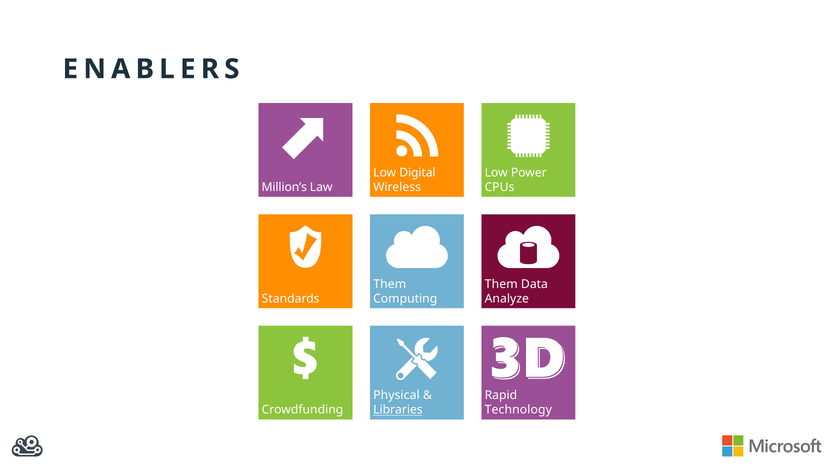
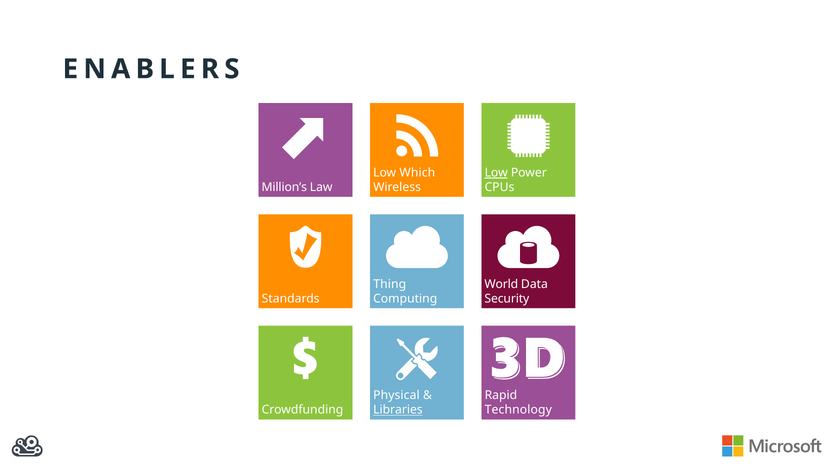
Digital: Digital -> Which (417, 173)
Low underline: none -> present (496, 173)
Them: Them -> Thing (390, 284)
Them: Them -> World (501, 284)
Analyze: Analyze -> Security (507, 299)
